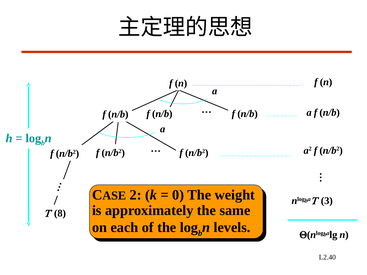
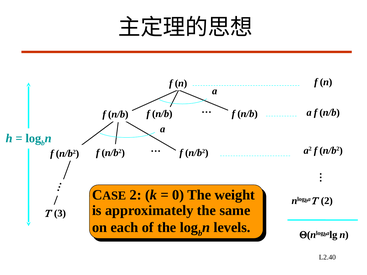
3: 3 -> 2 (327, 201)
8: 8 -> 3 (60, 214)
